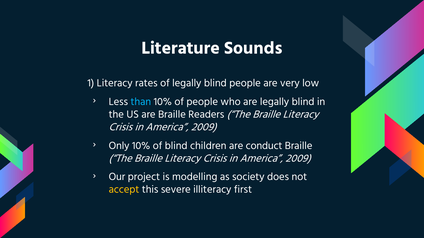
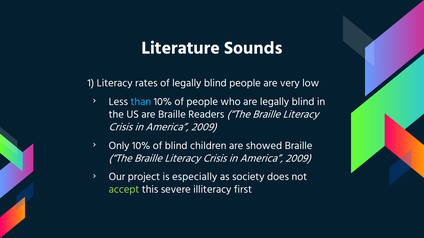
conduct: conduct -> showed (264, 146)
modelling: modelling -> especially (195, 177)
accept colour: yellow -> light green (124, 190)
